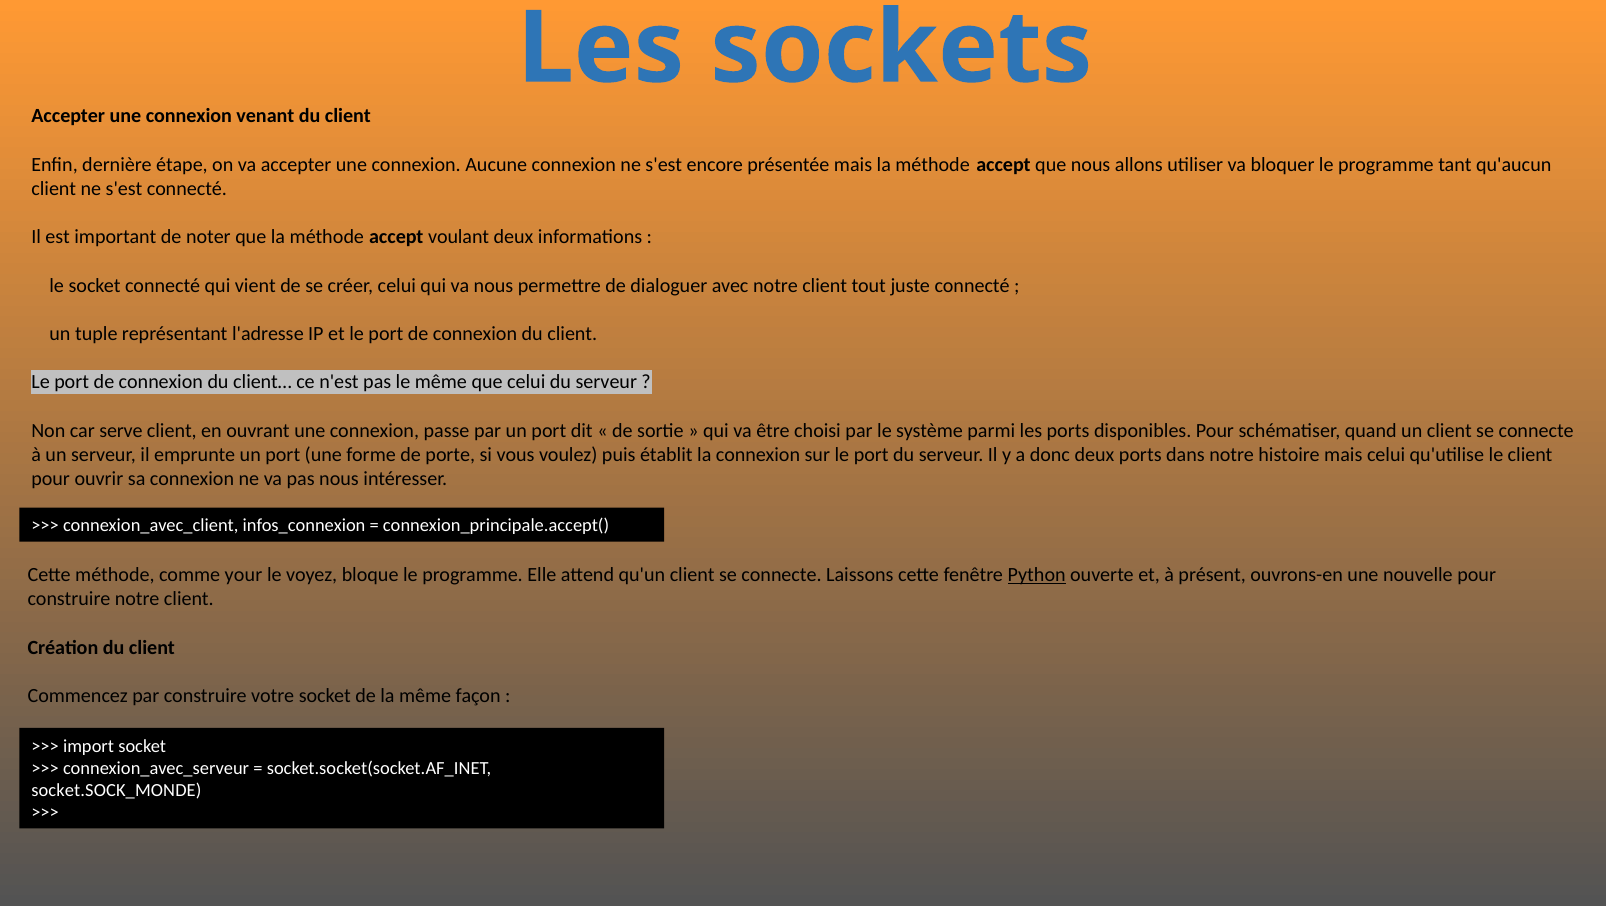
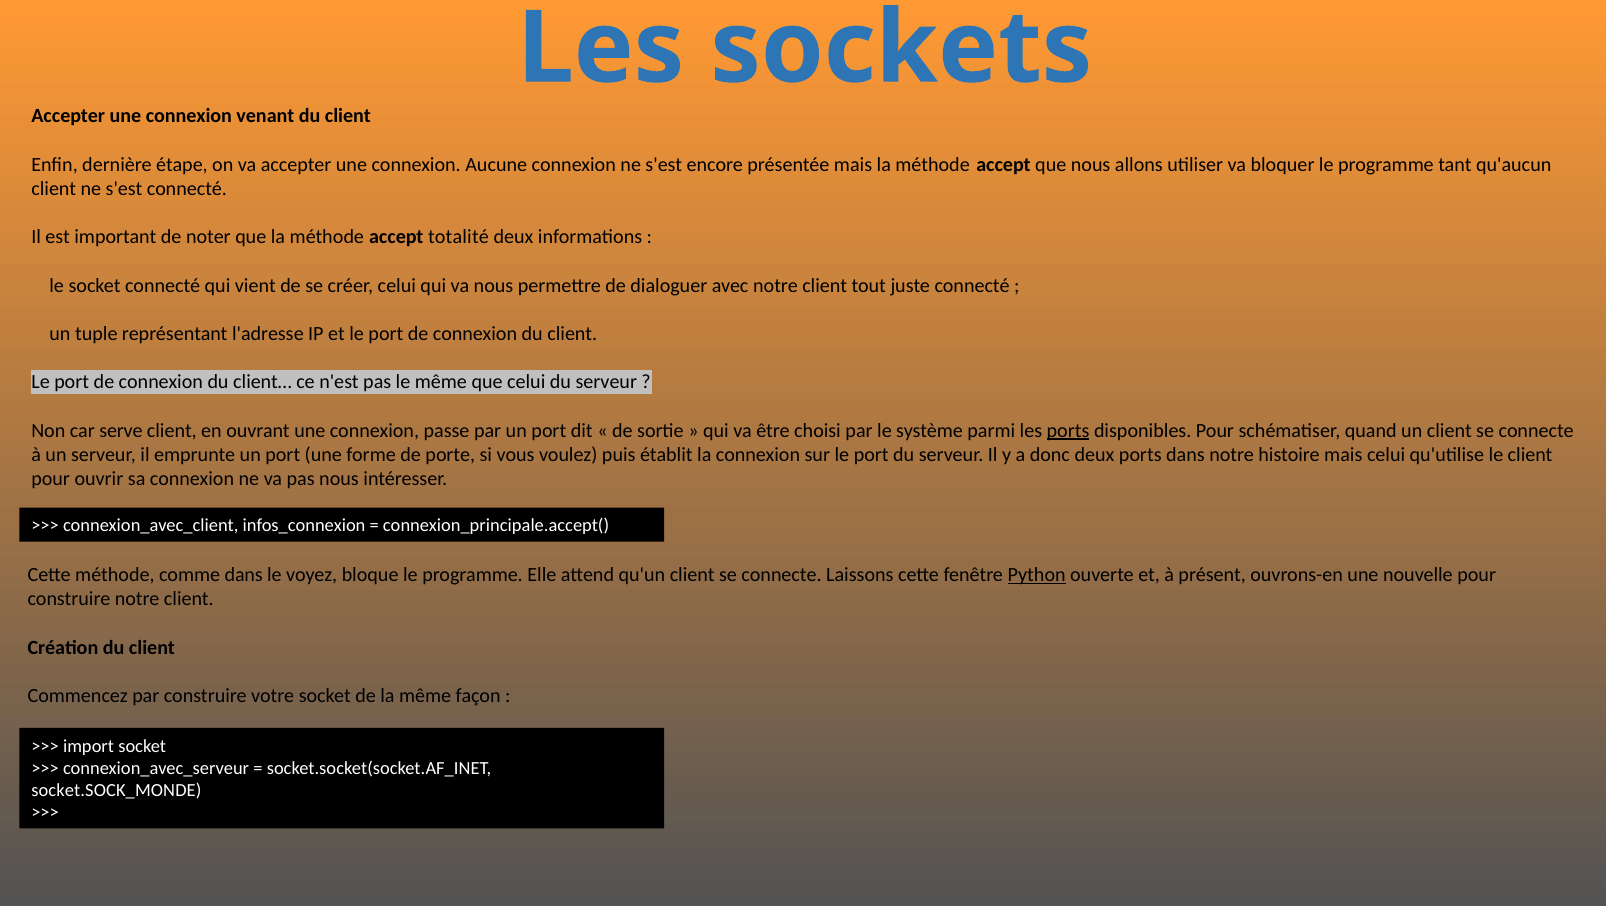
voulant: voulant -> totalité (458, 237)
ports underline: none -> present (1068, 430)
comme your: your -> dans (244, 575)
